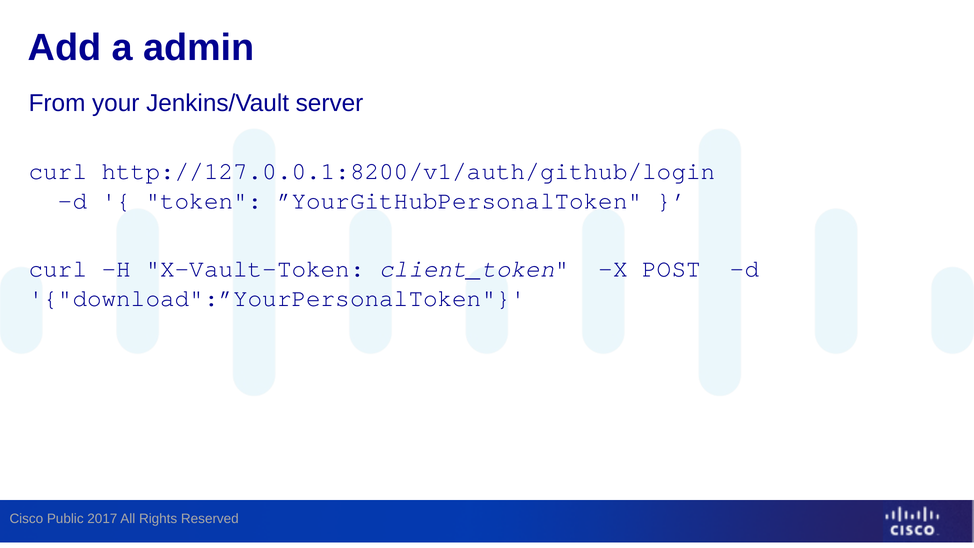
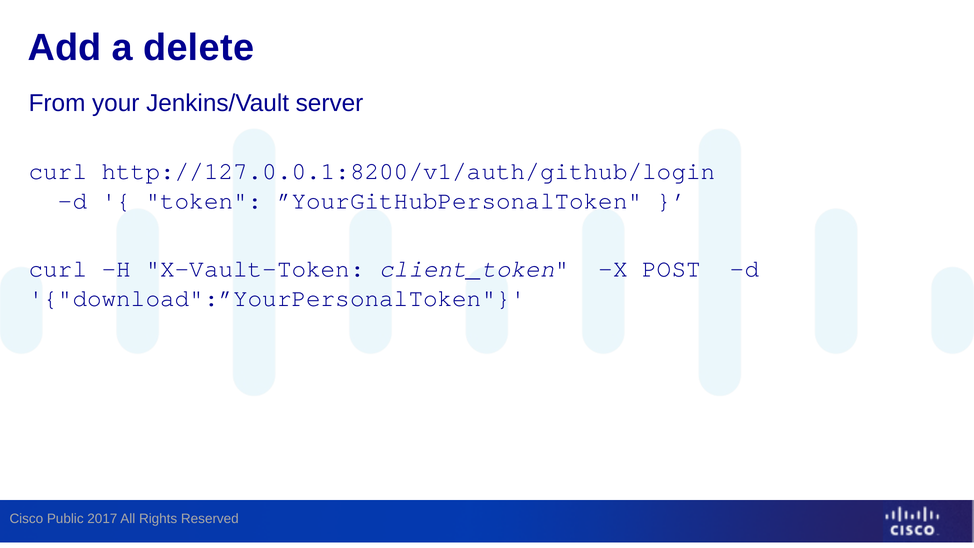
admin: admin -> delete (199, 48)
